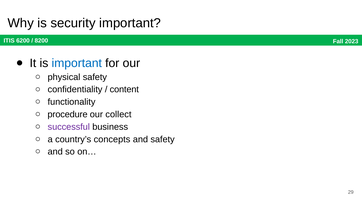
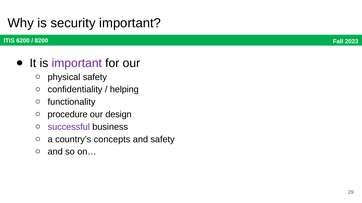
important colour: blue -> purple (77, 63)
content: content -> helping (124, 90)
collect: collect -> design (119, 115)
